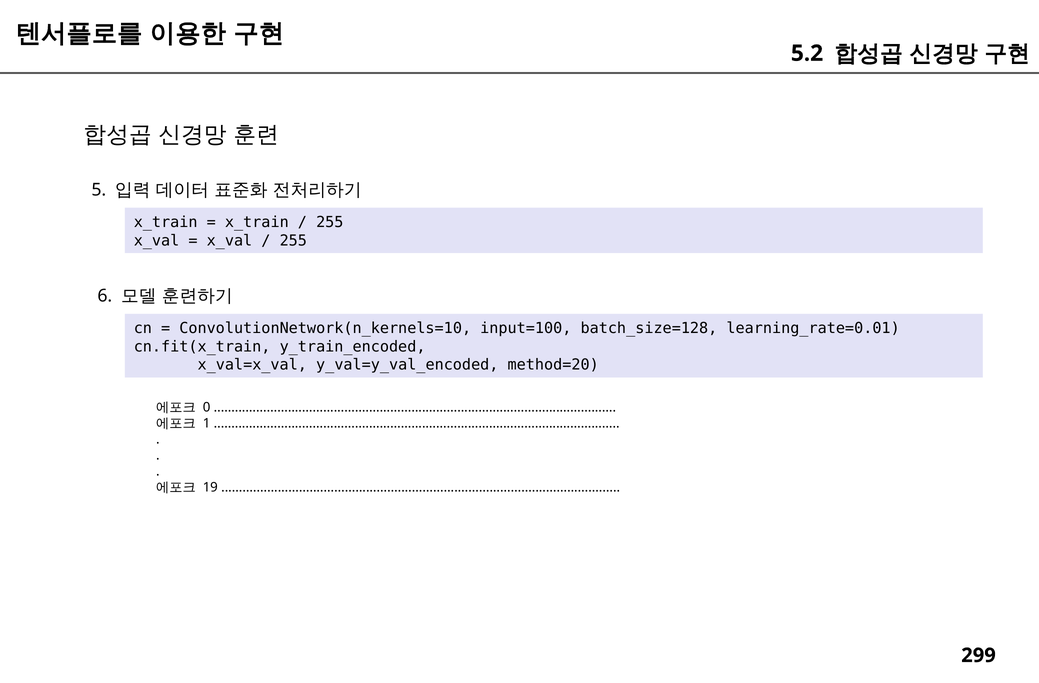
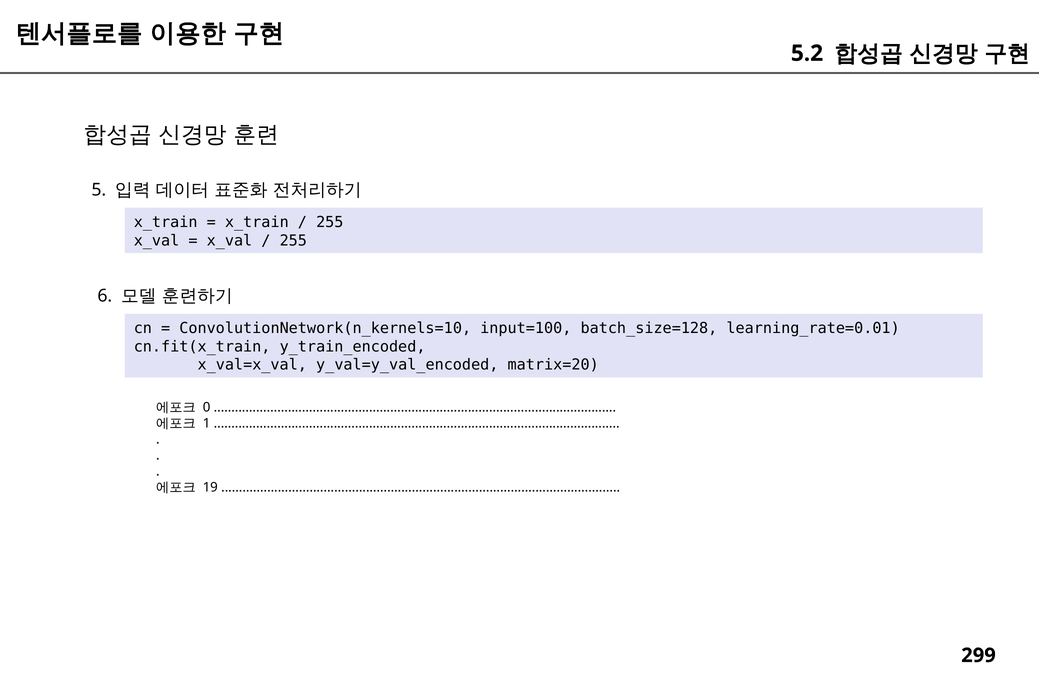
method=20: method=20 -> matrix=20 (553, 365)
